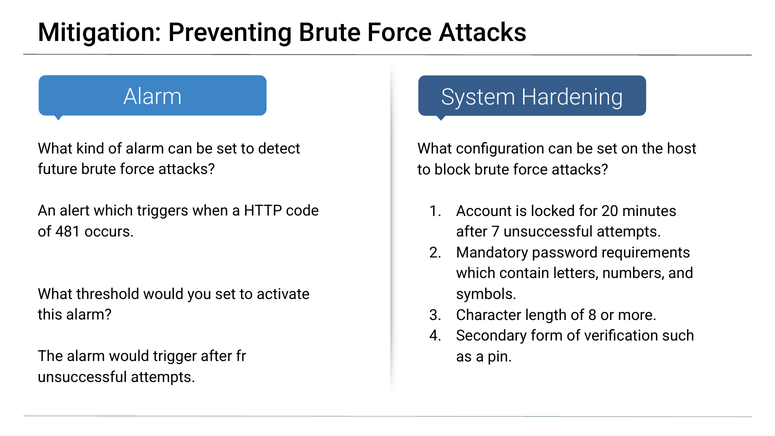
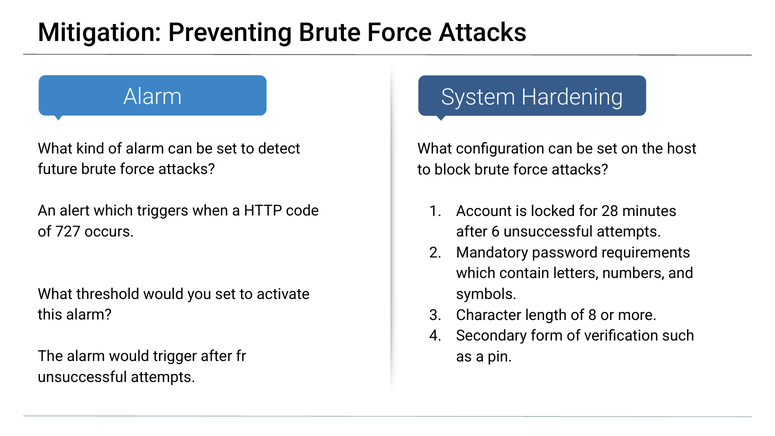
20: 20 -> 28 (610, 211)
481: 481 -> 727 (68, 232)
7: 7 -> 6 (496, 232)
